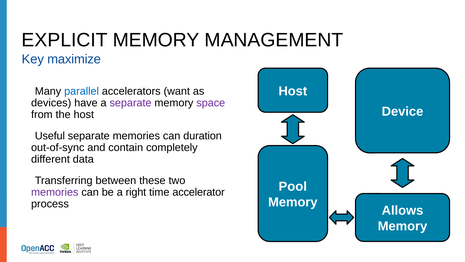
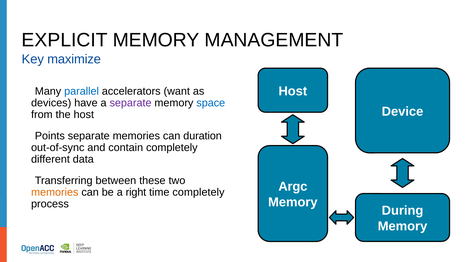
space colour: purple -> blue (211, 103)
Useful: Useful -> Points (50, 136)
Pool: Pool -> Argc (293, 186)
memories colour: purple -> orange (55, 192)
time accelerator: accelerator -> completely (198, 192)
Allows: Allows -> During (403, 210)
